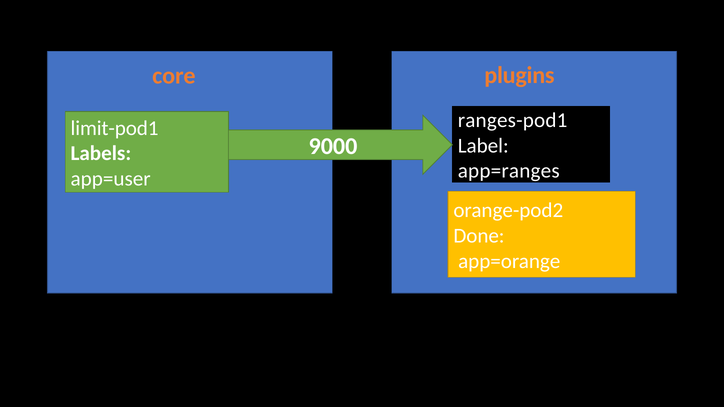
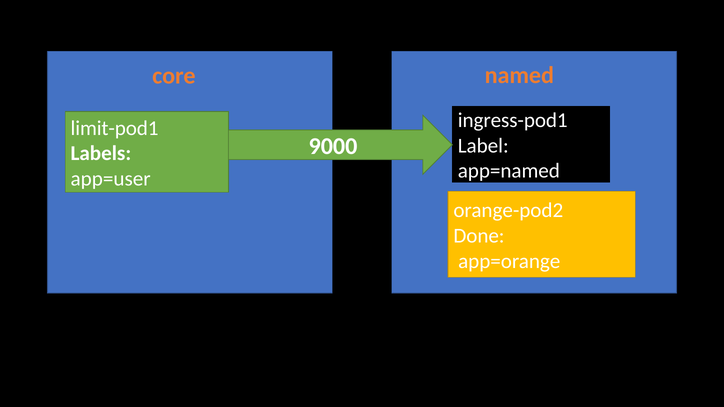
plugins: plugins -> named (519, 75)
ranges-pod1: ranges-pod1 -> ingress-pod1 (513, 120)
app=ranges: app=ranges -> app=named (509, 171)
